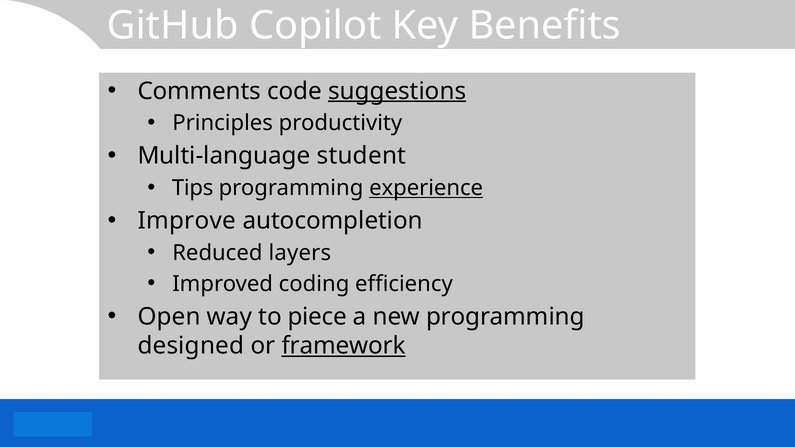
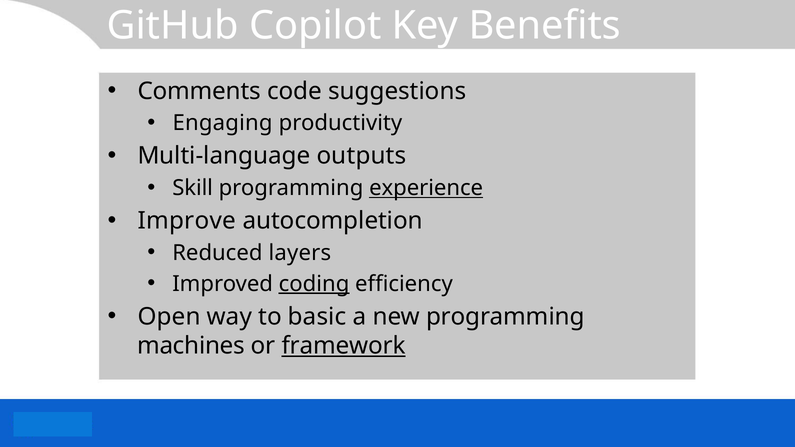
suggestions underline: present -> none (397, 91)
Principles: Principles -> Engaging (223, 123)
student: student -> outputs (361, 156)
Tips: Tips -> Skill (193, 188)
coding underline: none -> present (314, 284)
piece: piece -> basic (317, 317)
designed: designed -> machines (191, 346)
